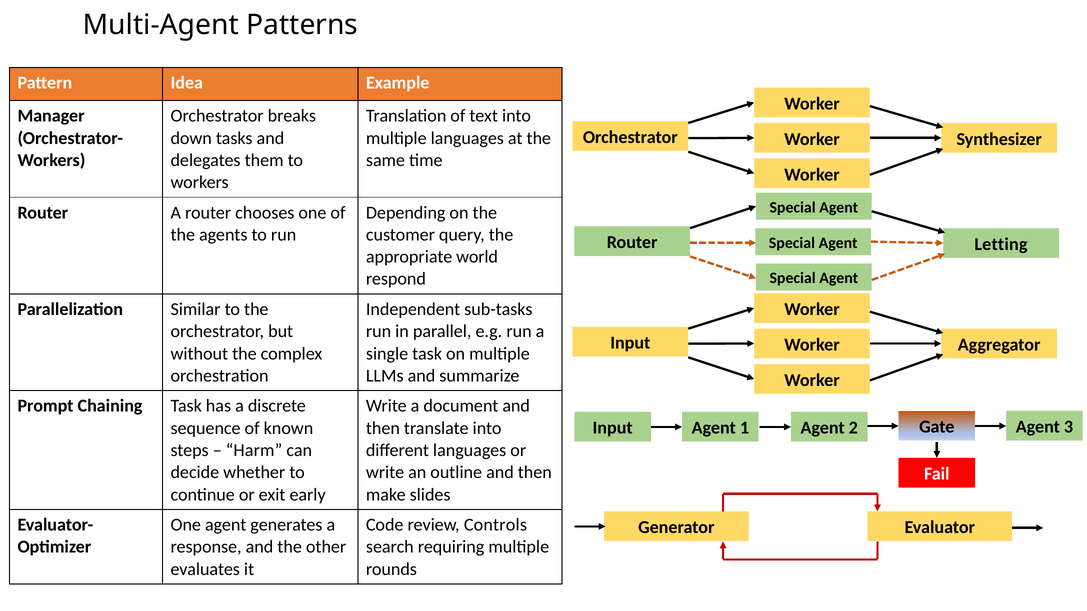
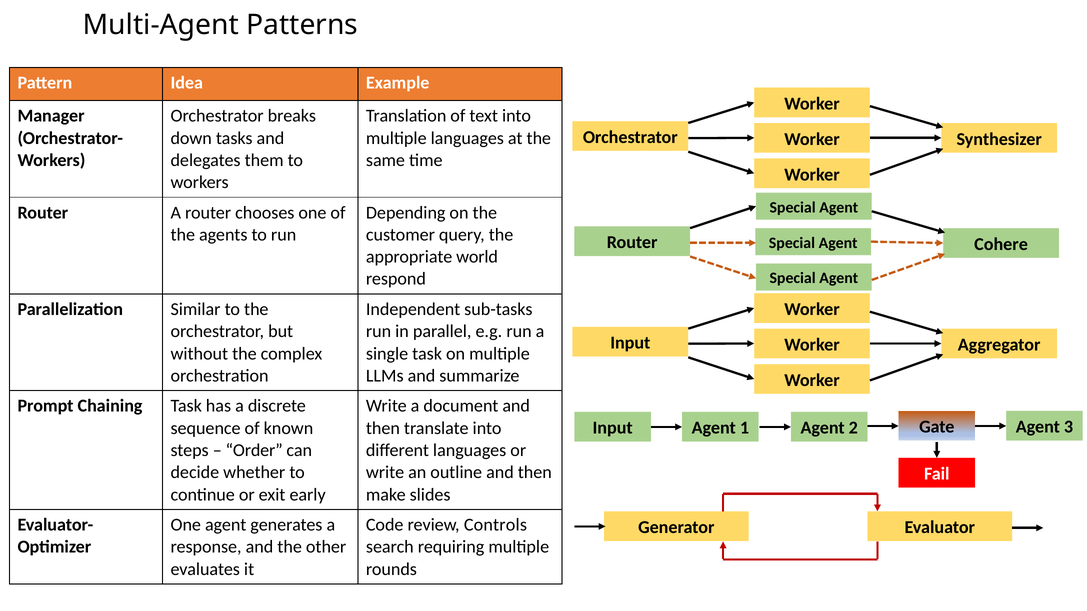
Letting: Letting -> Cohere (1001, 244)
Harm: Harm -> Order (254, 451)
